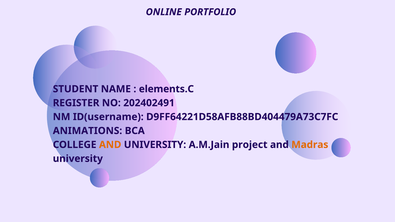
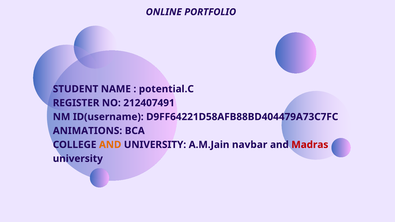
elements.C: elements.C -> potential.C (166, 89)
202402491: 202402491 -> 212407491 (149, 103)
project: project -> navbar (250, 145)
Madras colour: orange -> red (310, 145)
